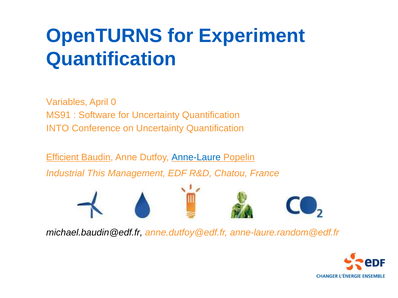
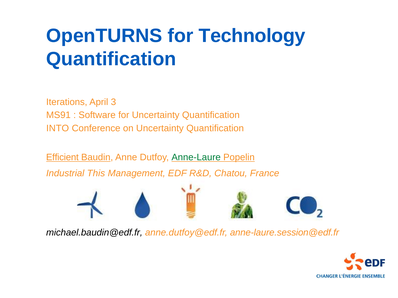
Experiment: Experiment -> Technology (252, 36)
Variables: Variables -> Iterations (67, 102)
0: 0 -> 3 (113, 102)
Anne-Laure colour: blue -> green (196, 158)
anne-laure.random@edf.fr: anne-laure.random@edf.fr -> anne-laure.session@edf.fr (285, 233)
